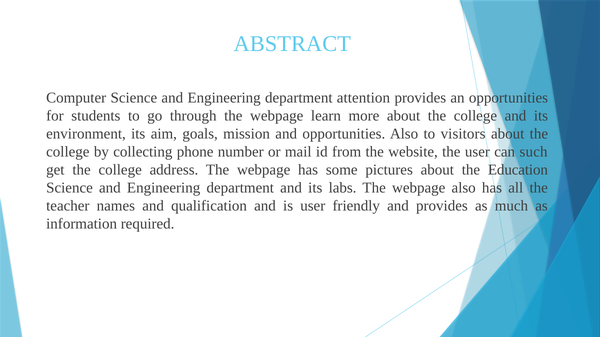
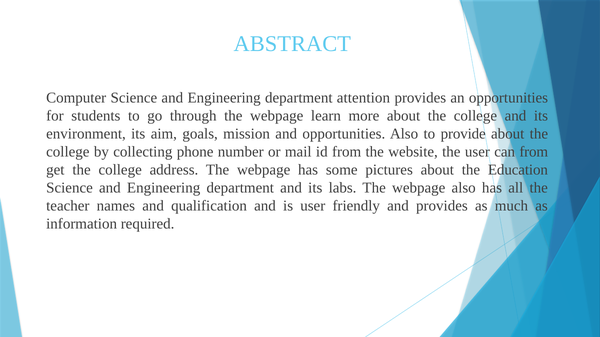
visitors: visitors -> provide (463, 134)
can such: such -> from (534, 152)
